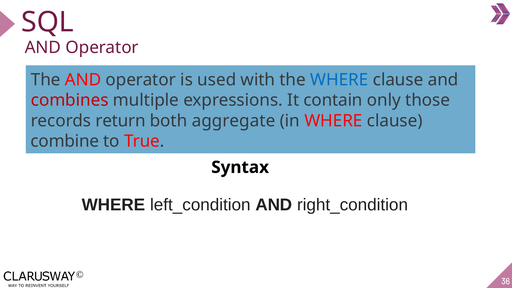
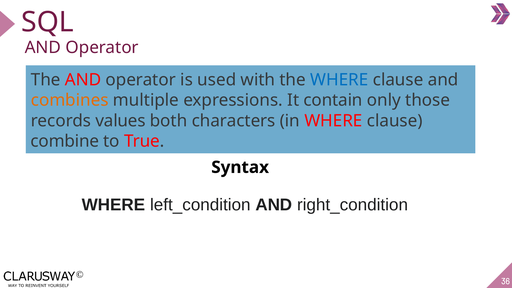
combines colour: red -> orange (70, 100)
return: return -> values (121, 121)
aggregate: aggregate -> characters (234, 121)
